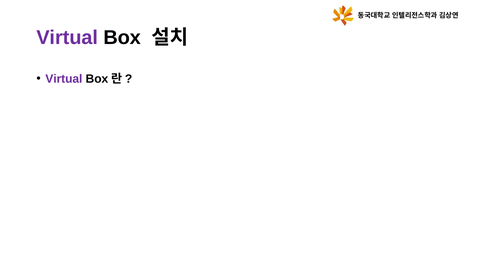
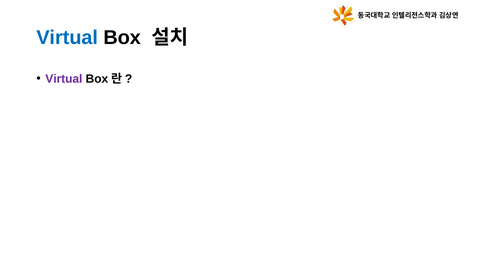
Virtual colour: purple -> blue (67, 38)
